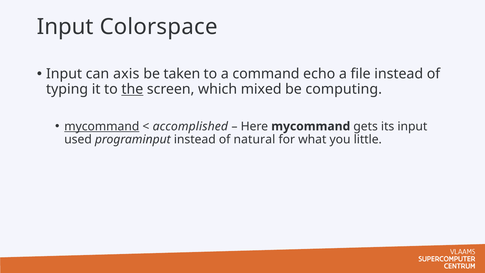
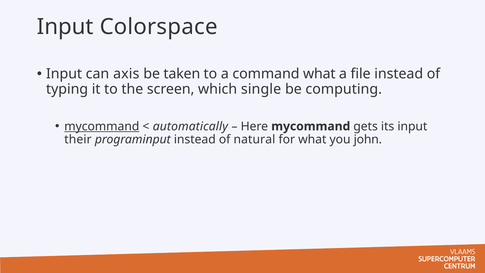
command echo: echo -> what (319, 74)
the underline: present -> none (132, 89)
mixed: mixed -> single (261, 89)
accomplished: accomplished -> automatically (190, 126)
used: used -> their (78, 139)
little: little -> john (368, 139)
